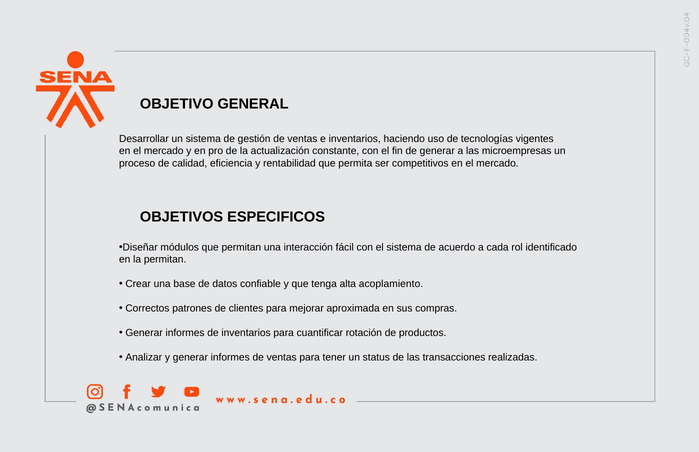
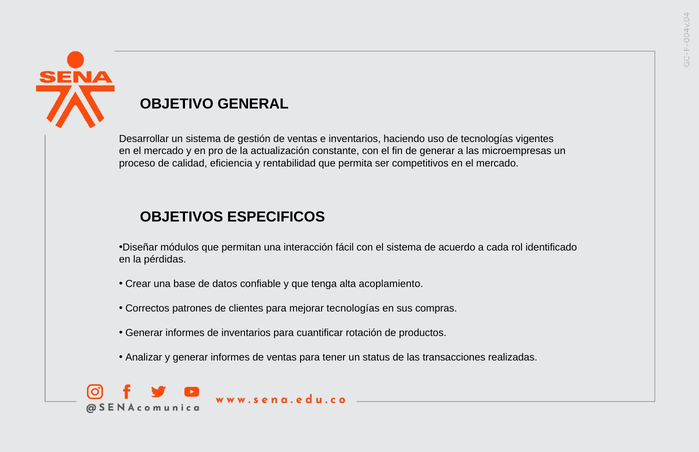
la permitan: permitan -> pérdidas (165, 259)
mejorar aproximada: aproximada -> tecnologías (353, 308)
